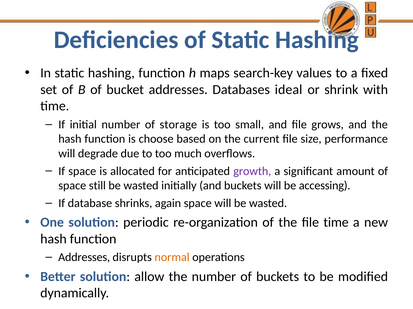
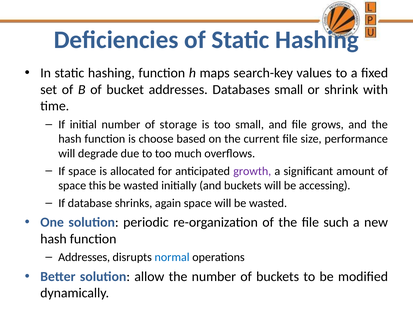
Databases ideal: ideal -> small (289, 90)
still: still -> this (97, 186)
file time: time -> such (336, 223)
normal colour: orange -> blue (172, 258)
